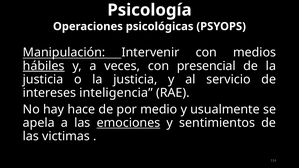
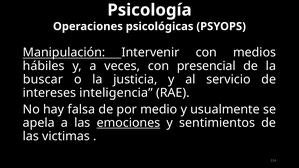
hábiles underline: present -> none (44, 66)
justicia: justicia -> buscar (43, 79)
hace: hace -> falsa (81, 109)
